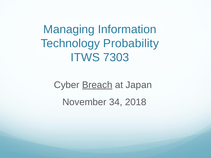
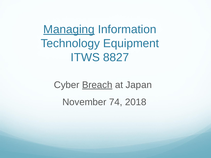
Managing underline: none -> present (69, 29)
Probability: Probability -> Equipment (131, 43)
7303: 7303 -> 8827 (116, 57)
34: 34 -> 74 (116, 102)
